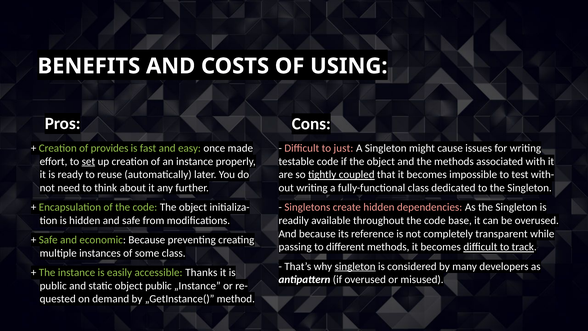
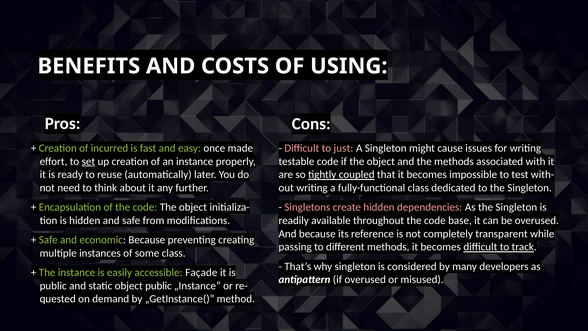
provides: provides -> incurred (110, 148)
singleton underline: present -> none (355, 266)
Thanks: Thanks -> Façade (201, 272)
